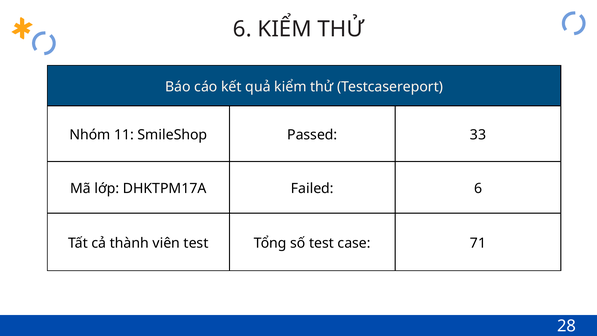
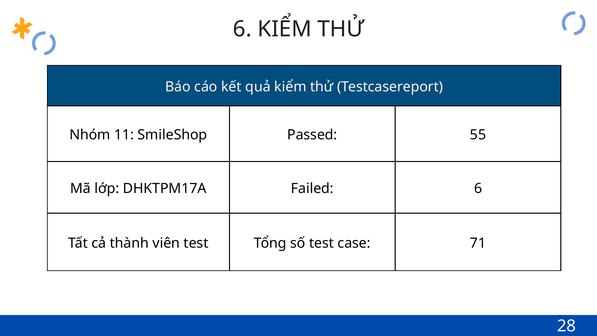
33: 33 -> 55 (478, 135)
